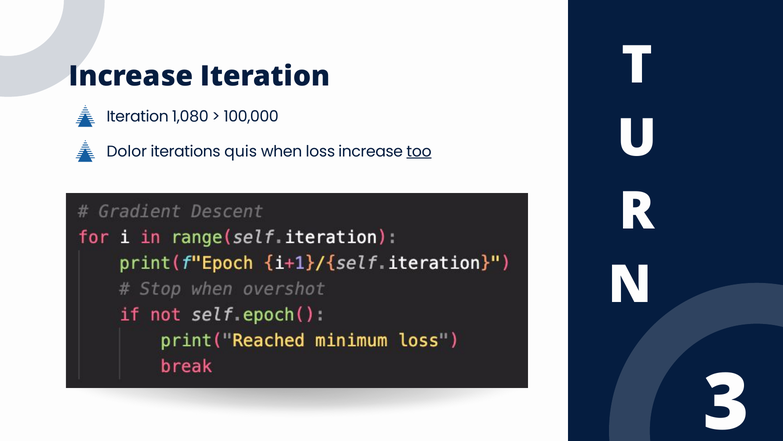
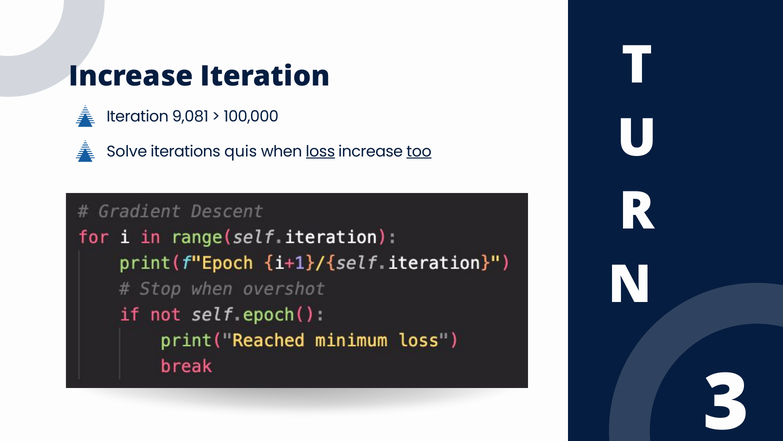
1,080: 1,080 -> 9,081 (190, 116)
Dolor: Dolor -> Solve (127, 151)
loss underline: none -> present (320, 151)
